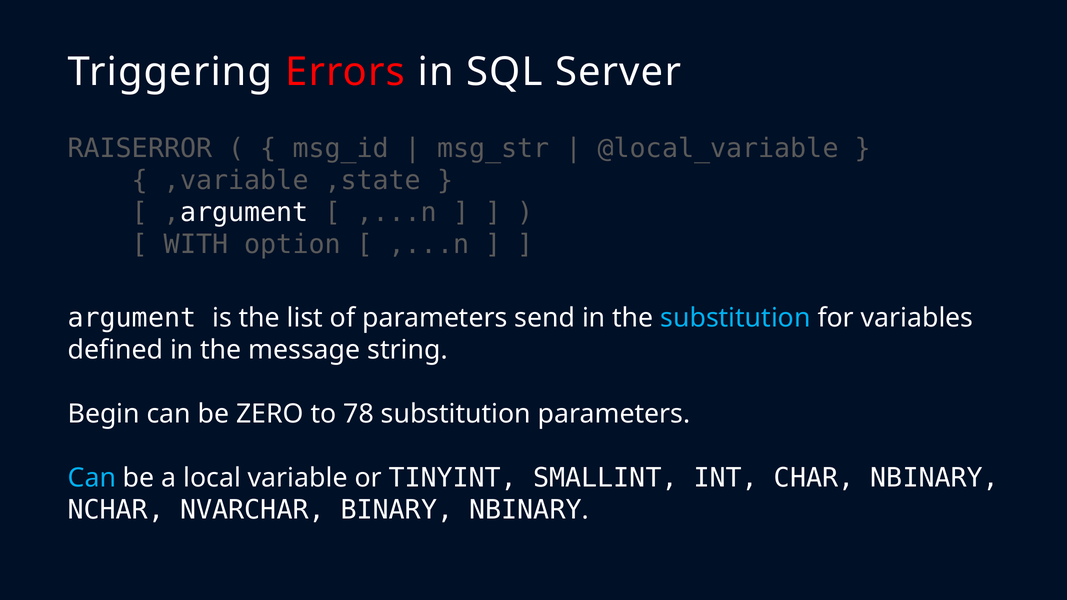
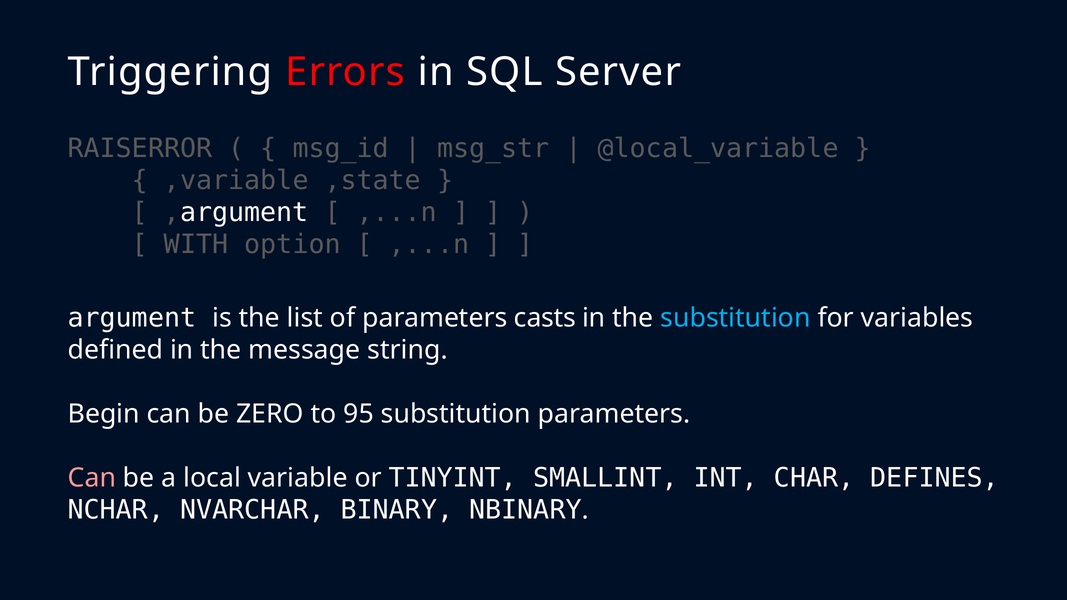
send: send -> casts (545, 318)
78: 78 -> 95 (359, 414)
Can colour: light blue -> pink (92, 478)
CHAR NBINARY: NBINARY -> DEFINES (935, 478)
